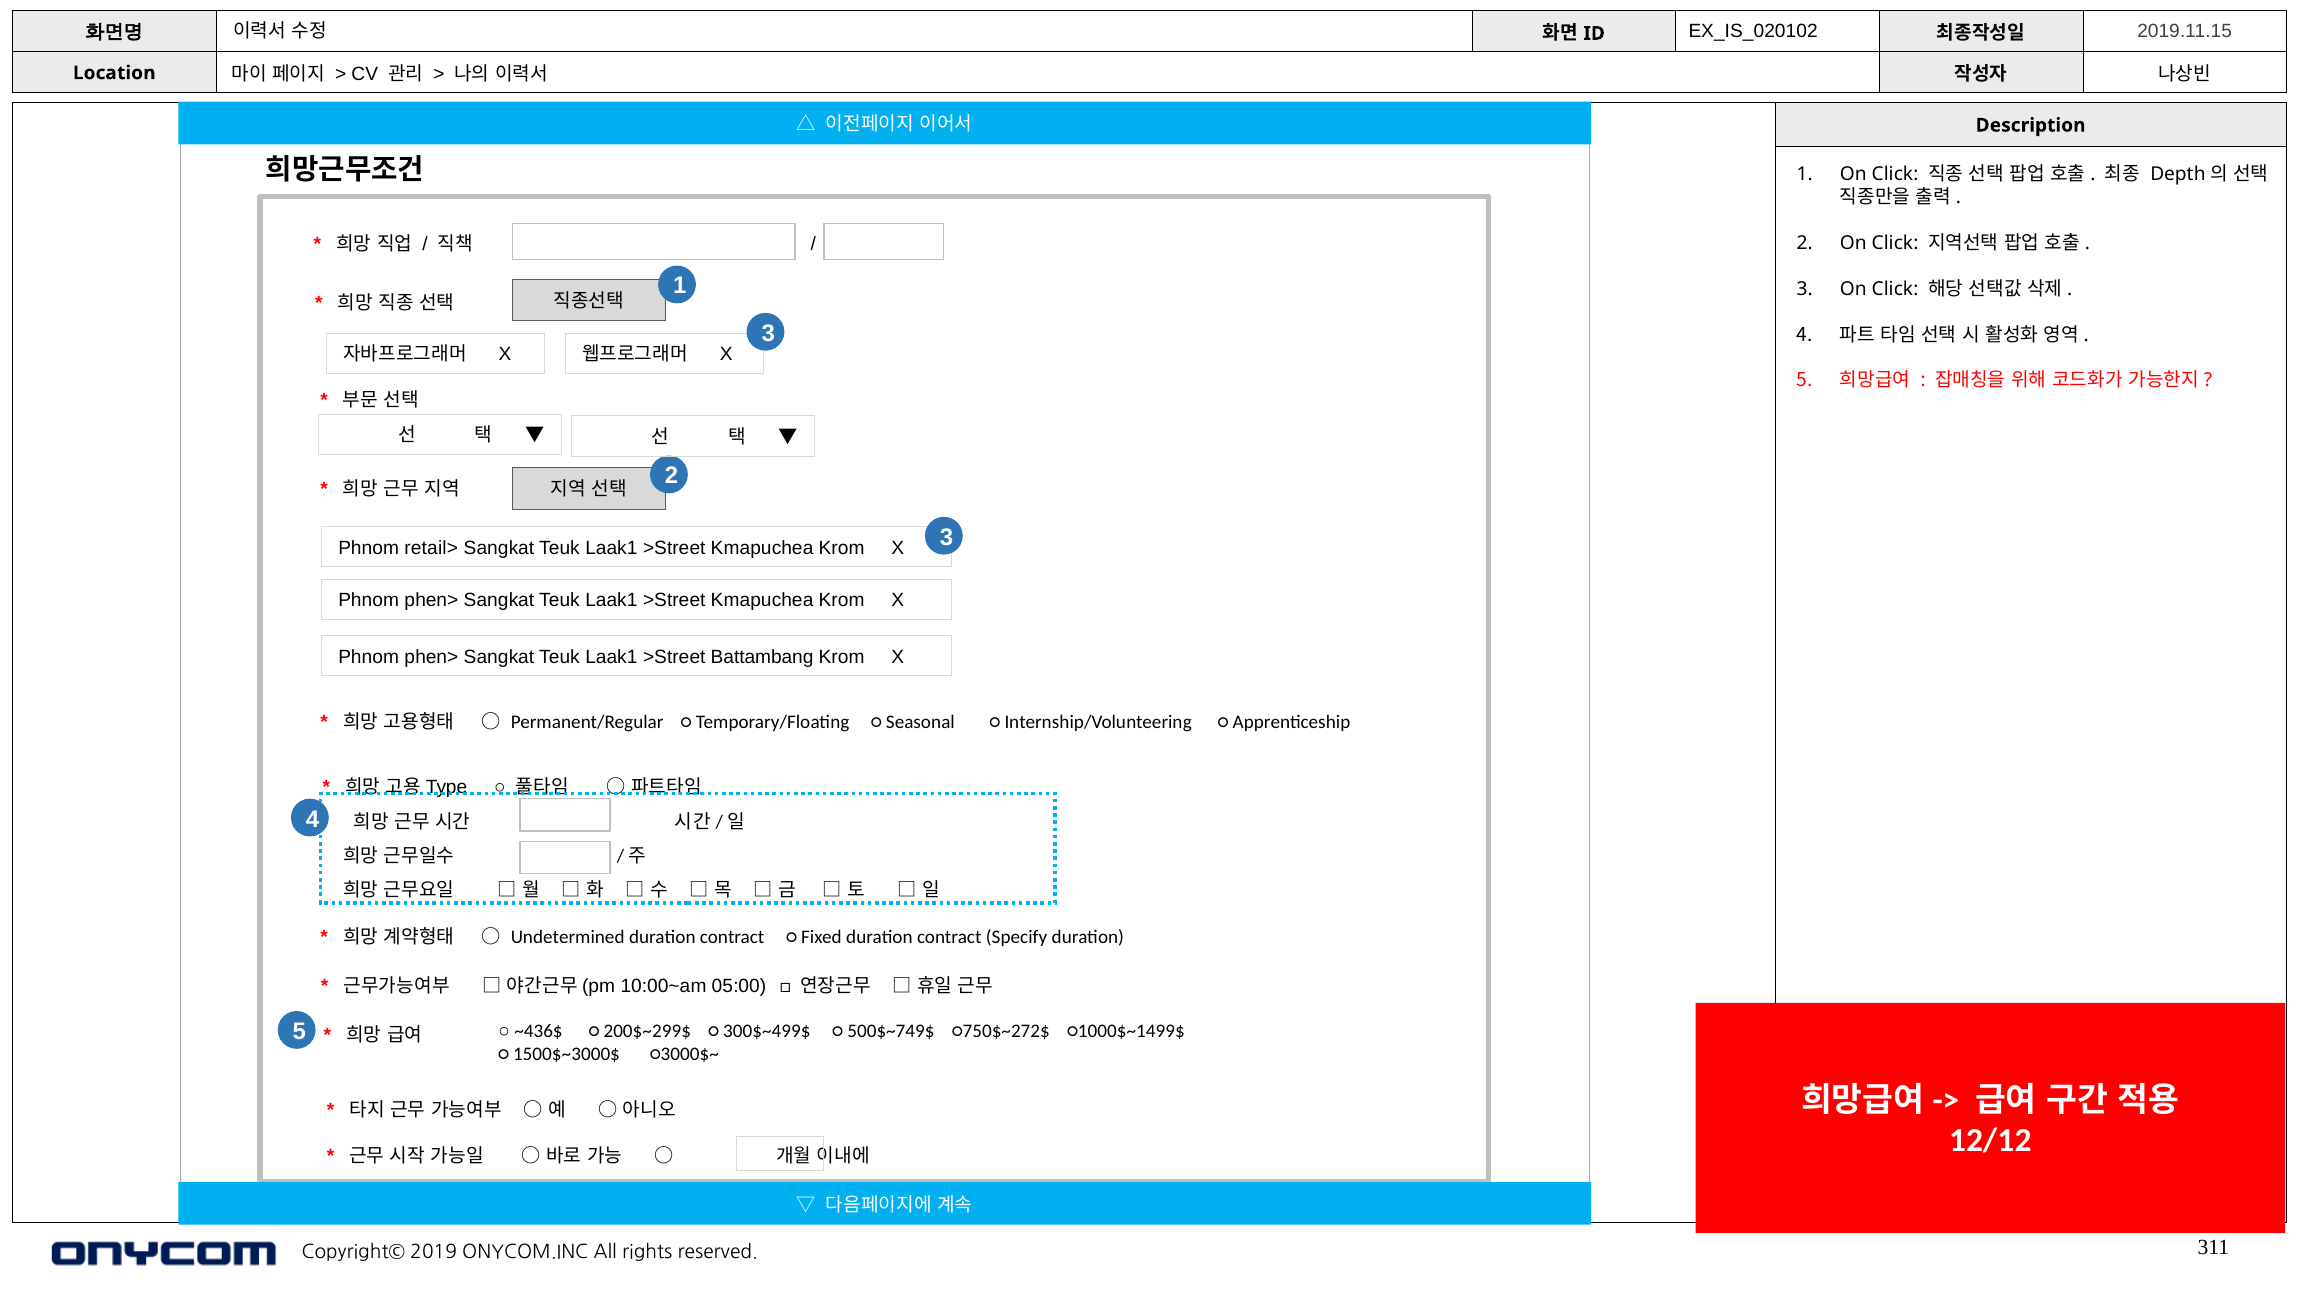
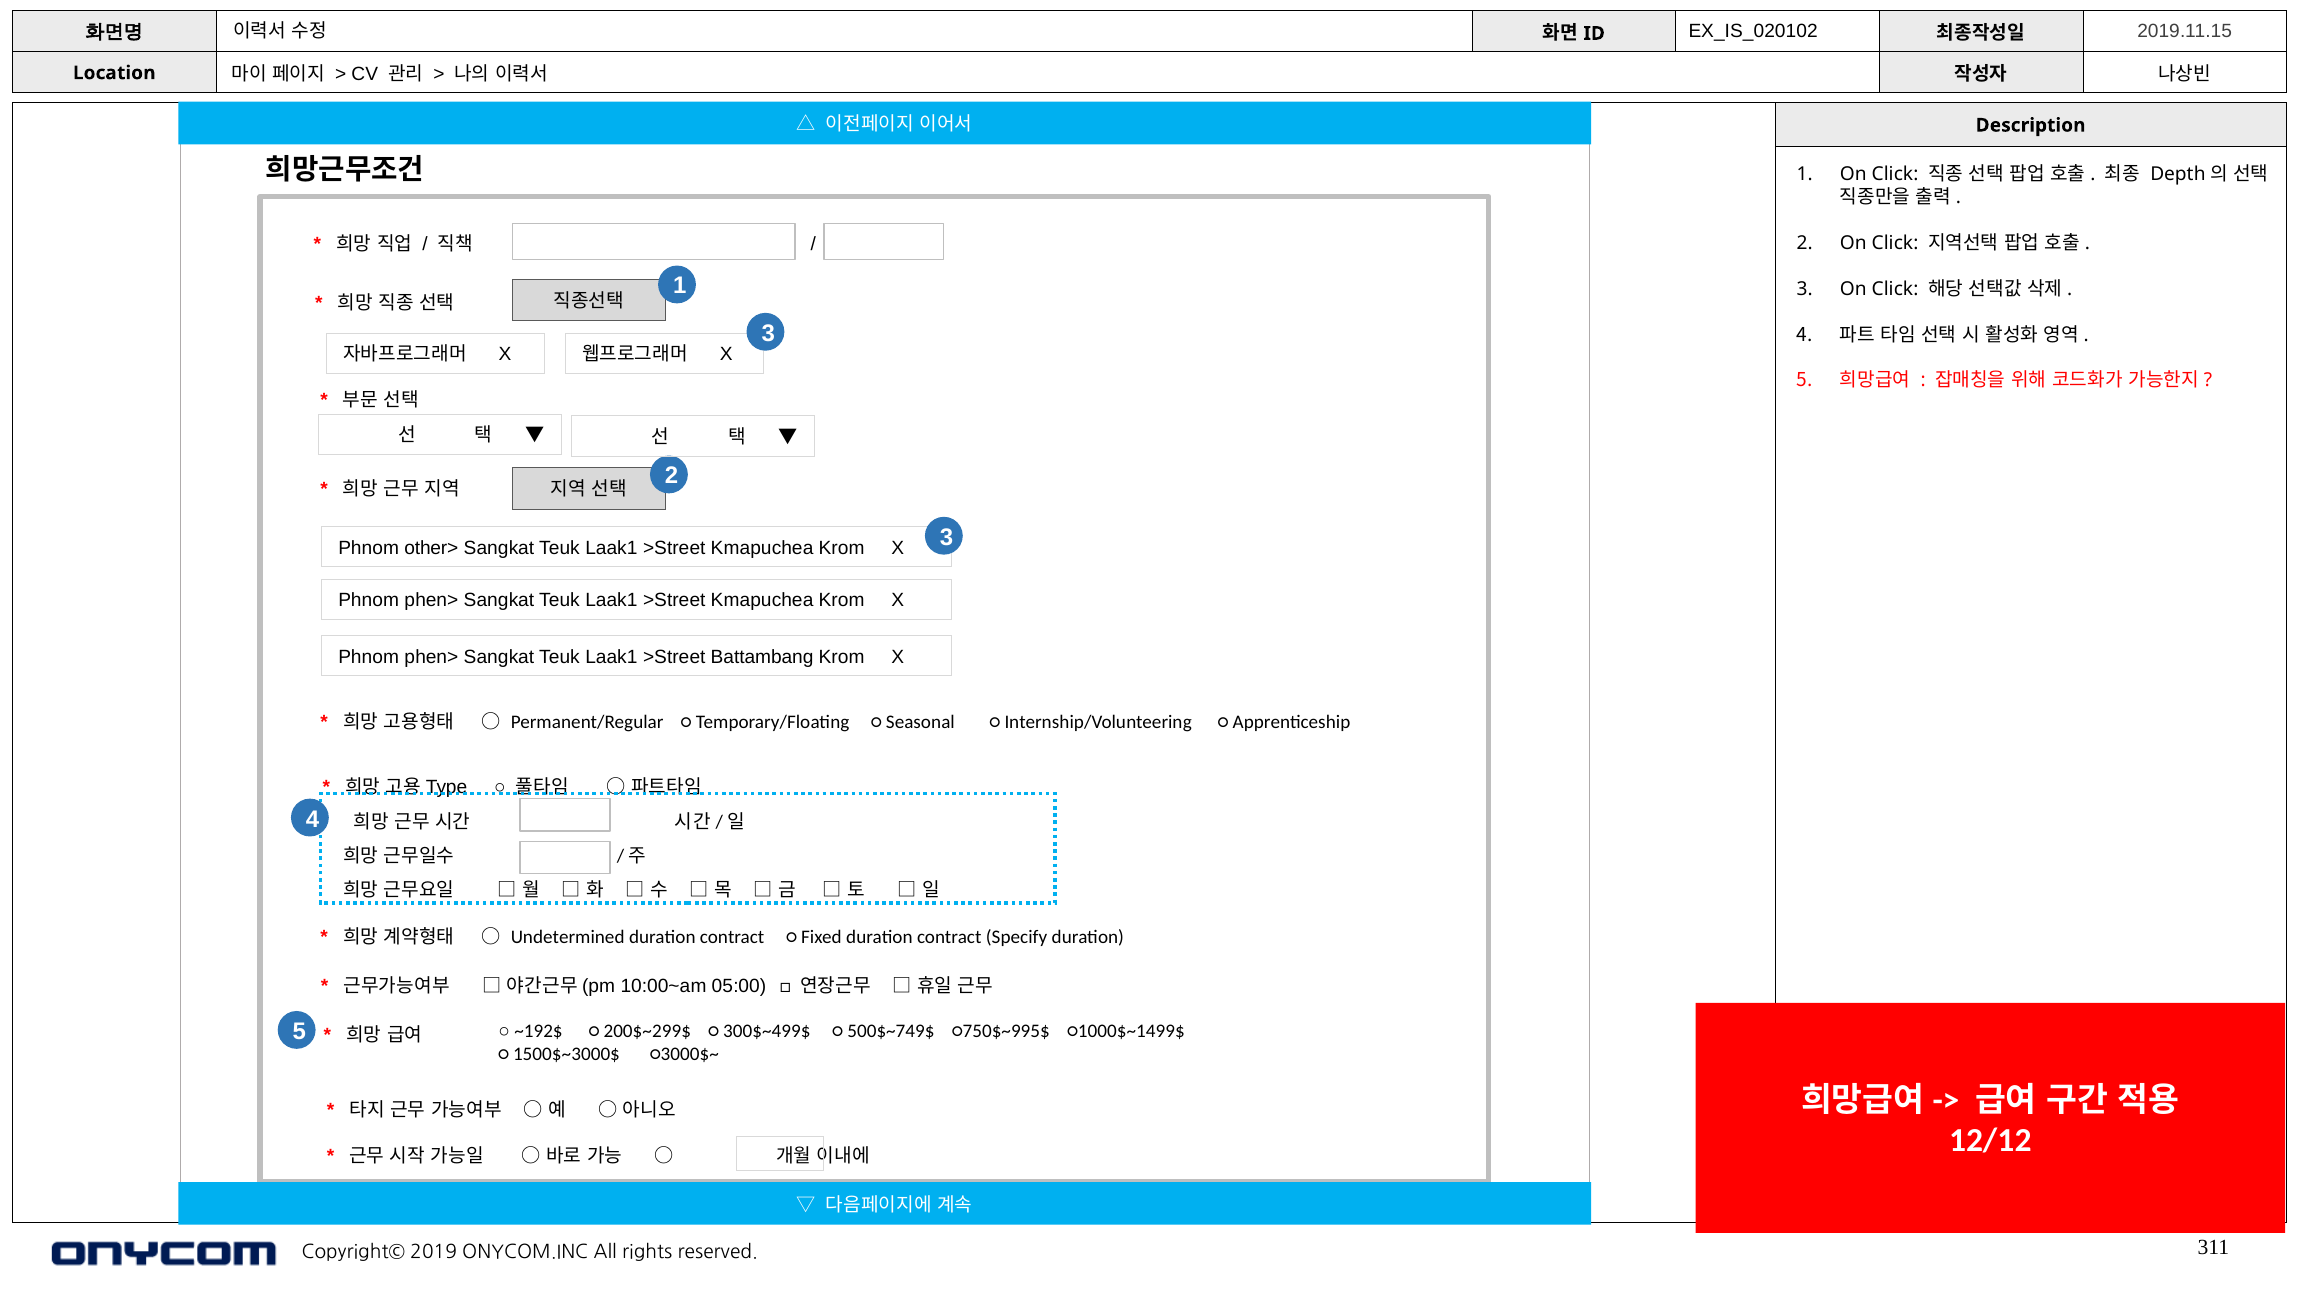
retail>: retail> -> other> (431, 548)
~436$: ~436$ -> ~192$ (538, 1032)
○750$~272$: ○750$~272$ -> ○750$~995$ (1001, 1032)
